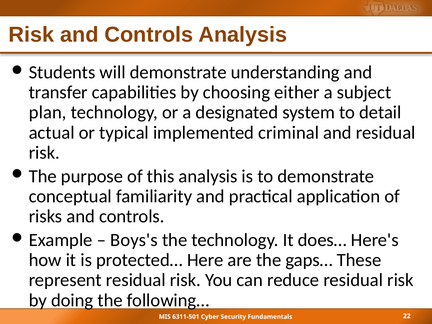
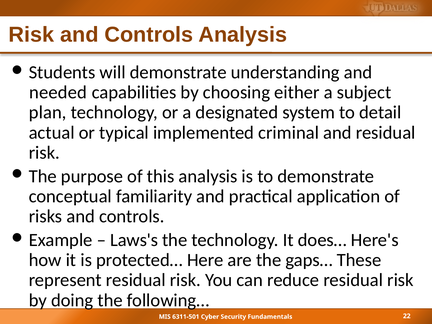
transfer: transfer -> needed (58, 92)
Boys's: Boys's -> Laws's (134, 240)
